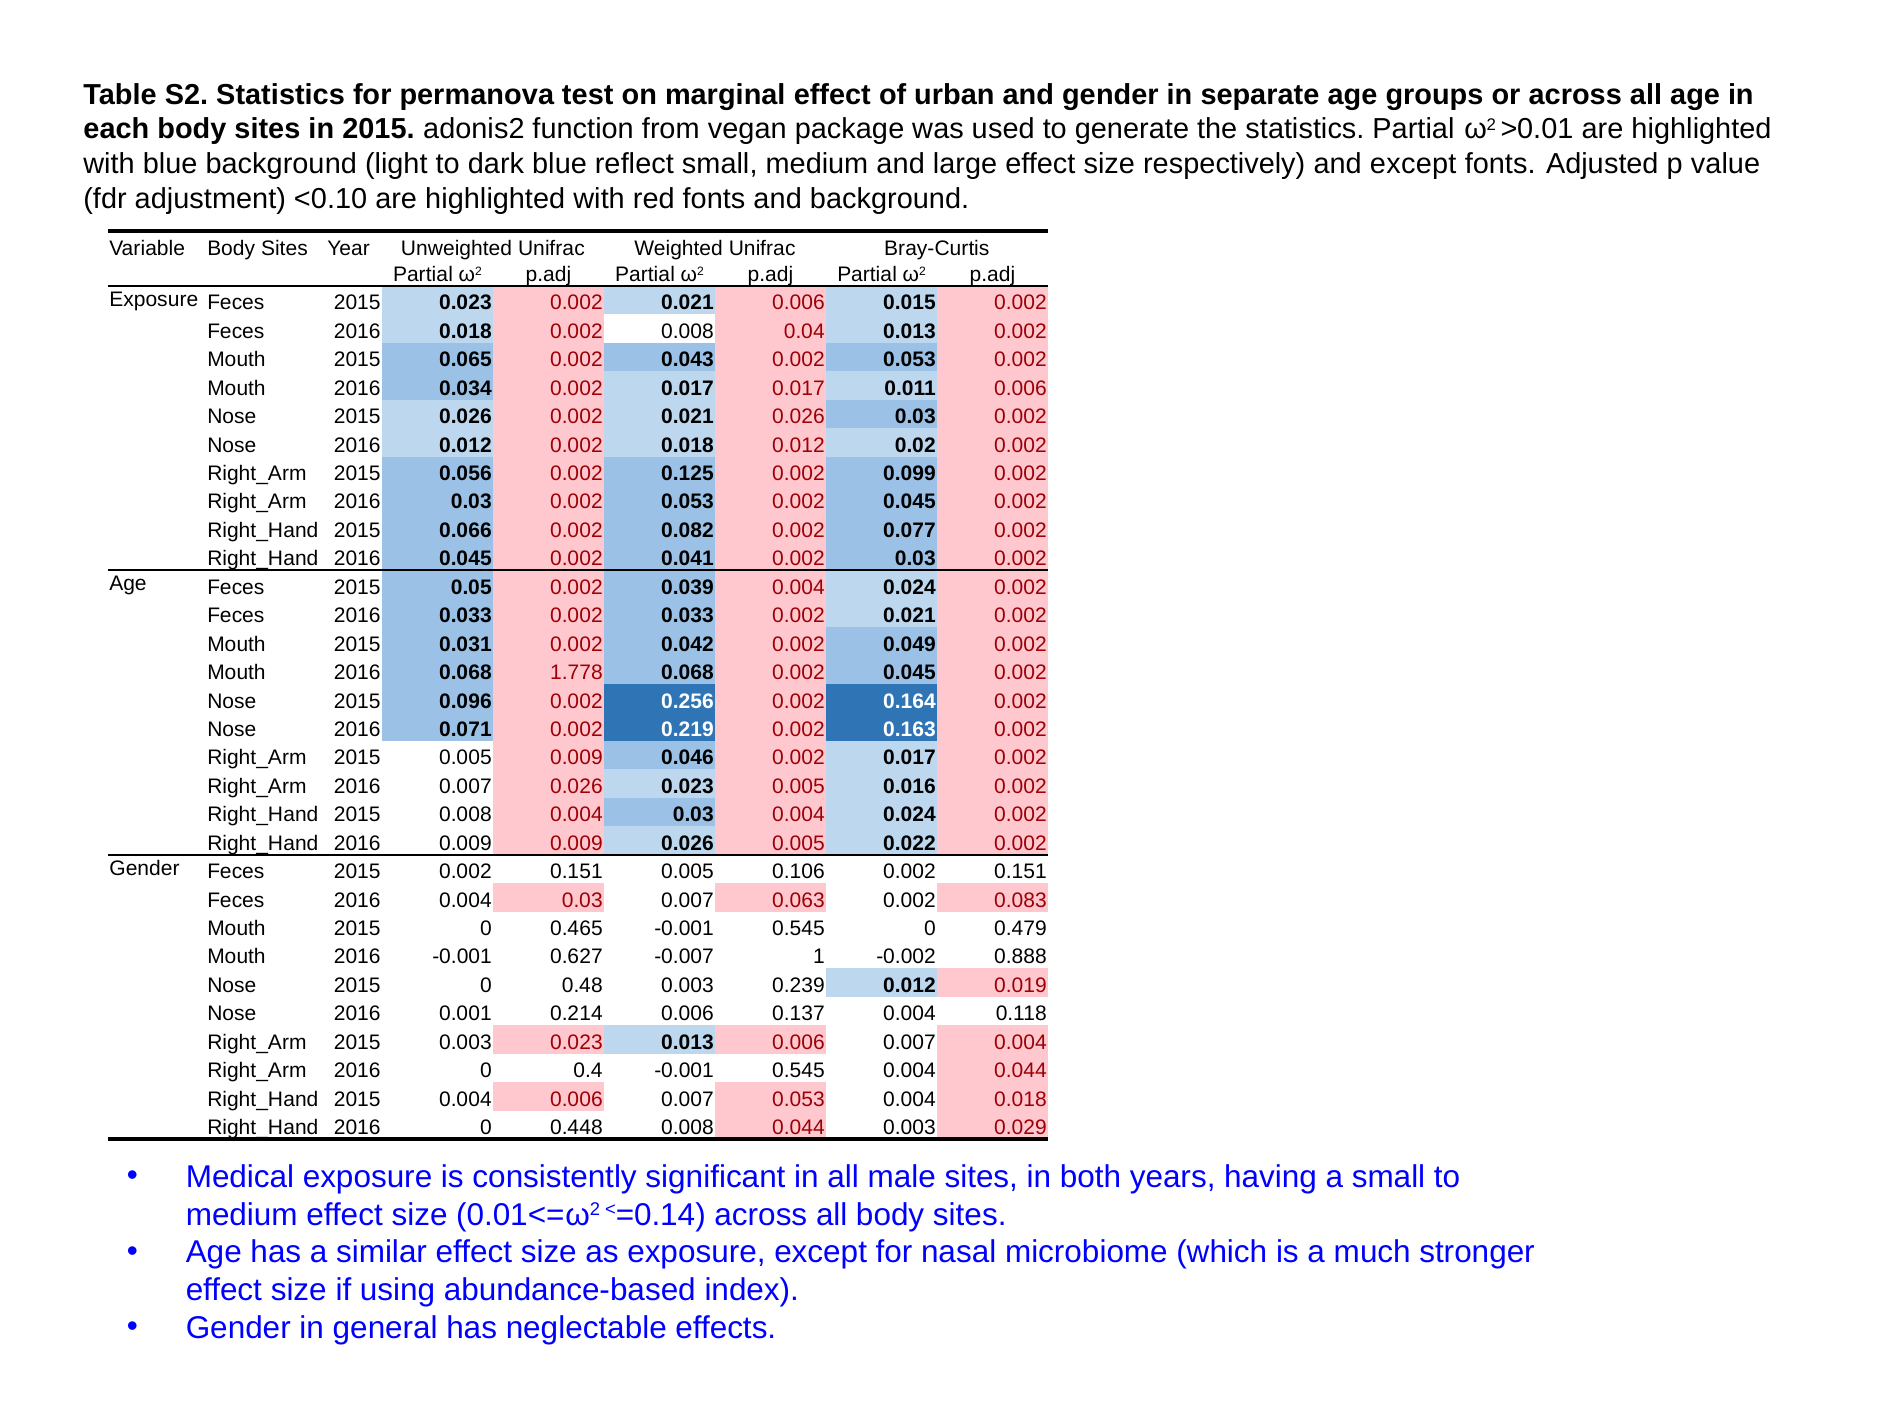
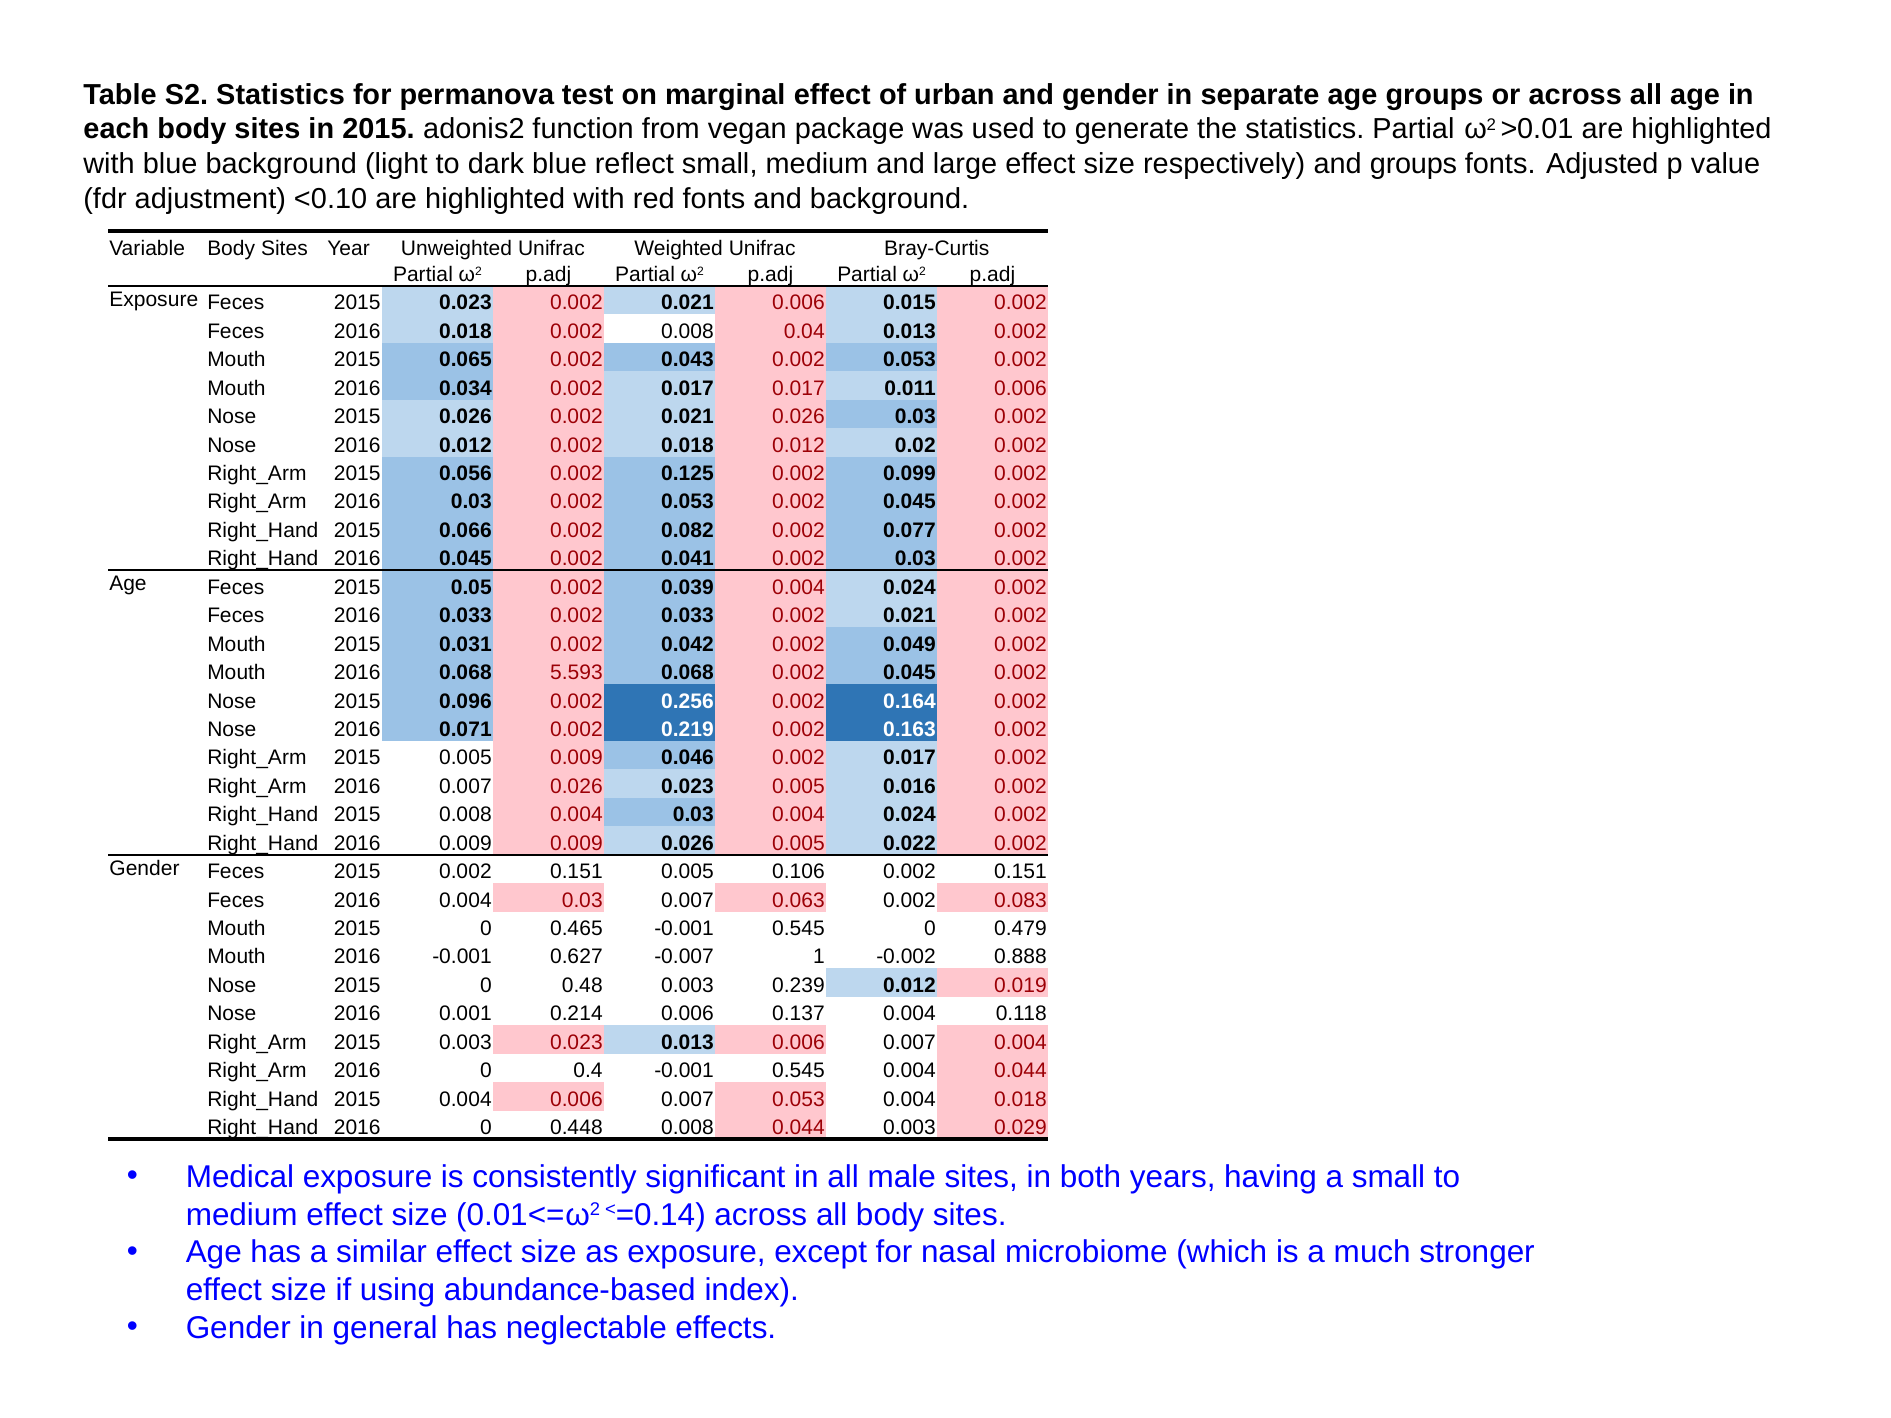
and except: except -> groups (1413, 164)
1.778: 1.778 -> 5.593 (576, 673)
